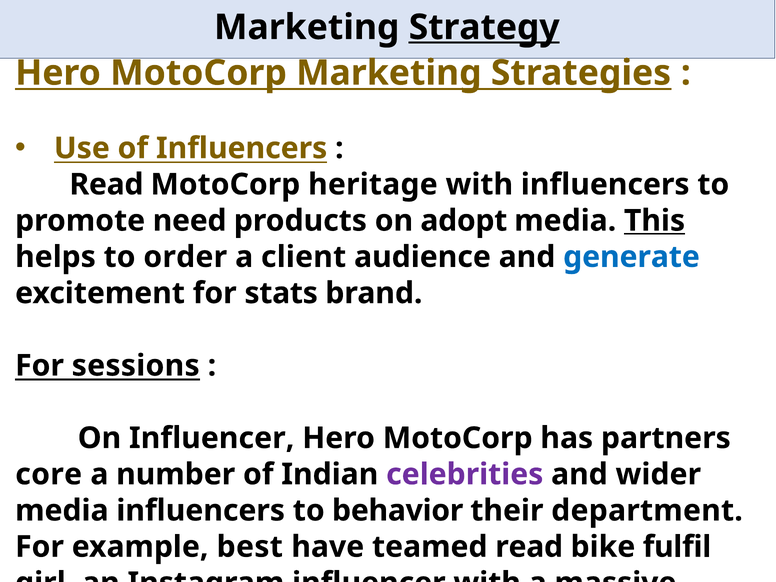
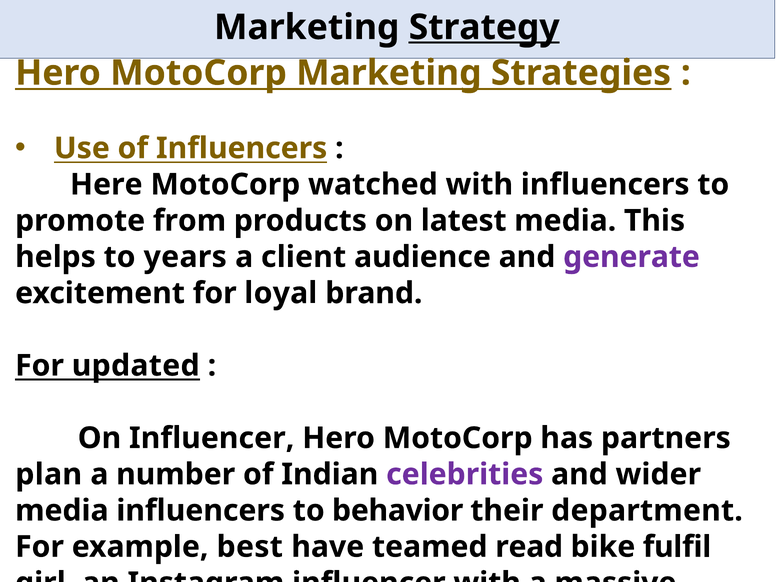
Read: Read -> Here (106, 184)
heritage: heritage -> watched (373, 184)
need: need -> from (189, 221)
adopt: adopt -> latest (464, 221)
This underline: present -> none (655, 221)
order: order -> years (185, 257)
generate colour: blue -> purple (631, 257)
stats: stats -> loyal (281, 293)
sessions: sessions -> updated (136, 366)
core: core -> plan (49, 474)
